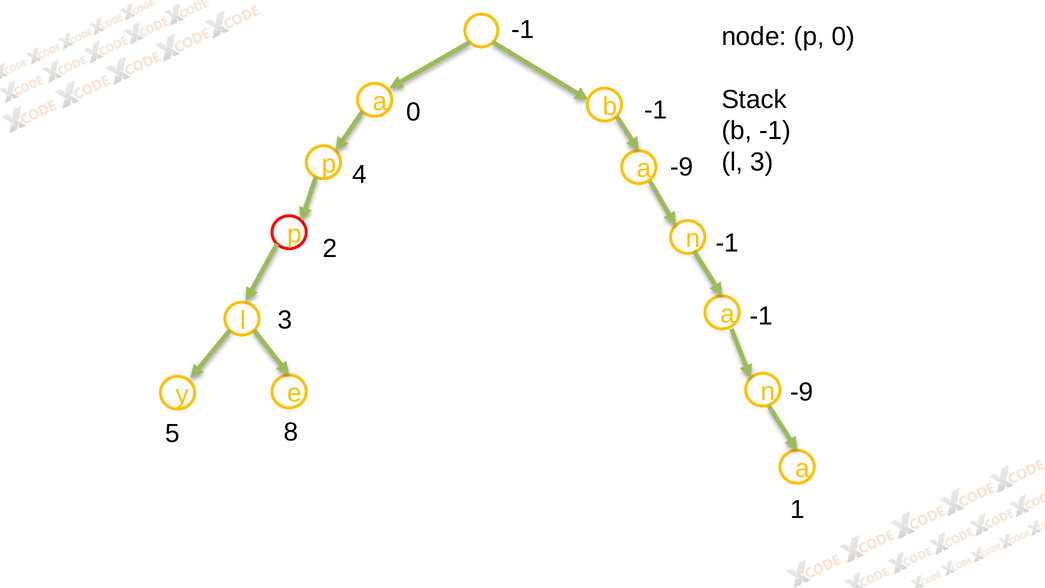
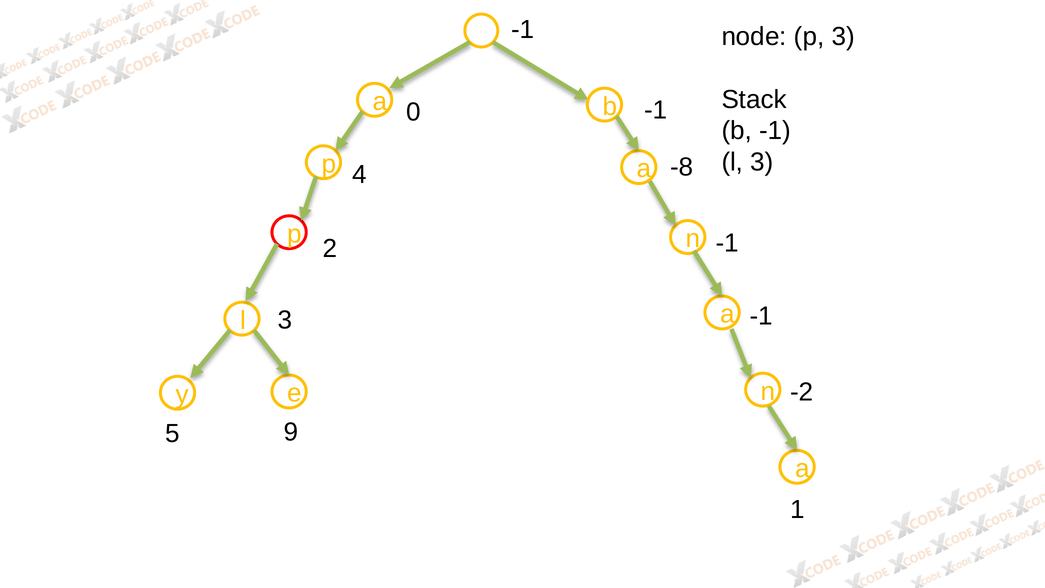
p 0: 0 -> 3 (843, 37)
-9: -9 -> -8 (682, 167)
-9: -9 -> -2 (802, 392)
8: 8 -> 9 (291, 432)
